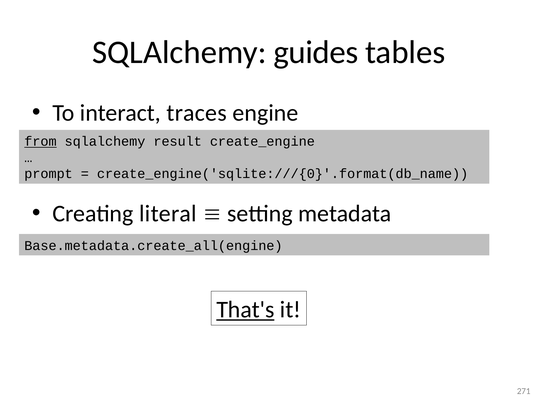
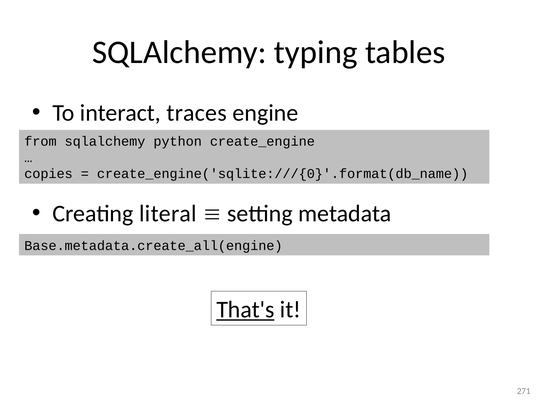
guides: guides -> typing (316, 52)
from underline: present -> none (40, 141)
result: result -> python (178, 141)
prompt: prompt -> copies (49, 174)
